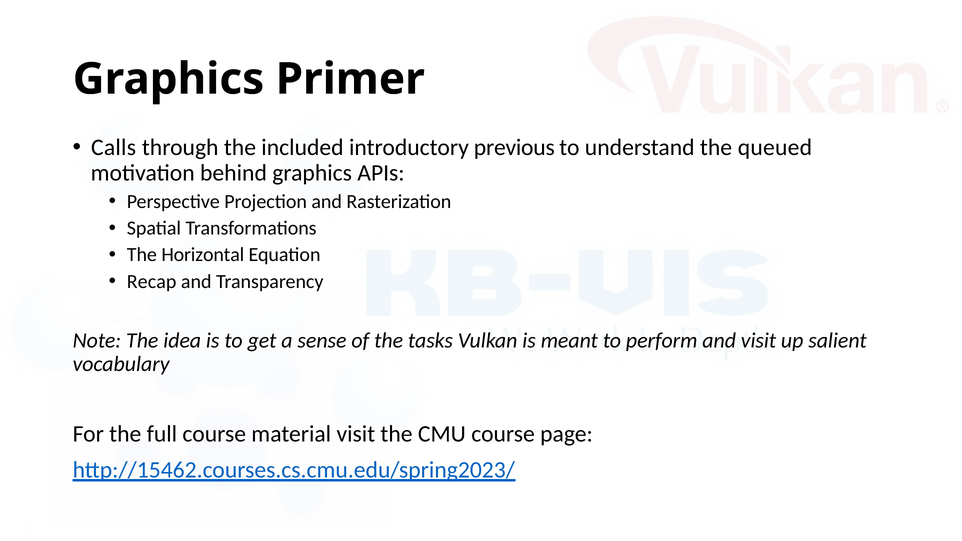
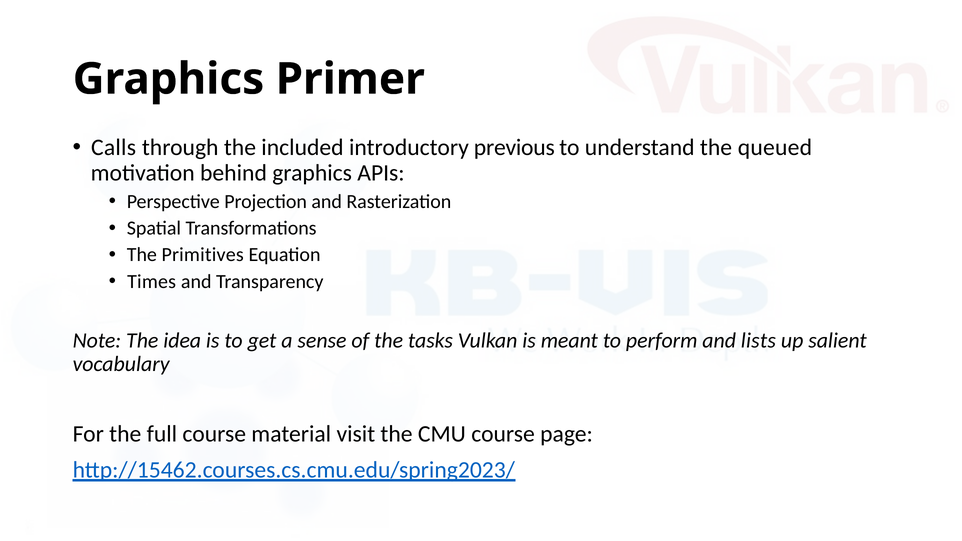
Horizontal: Horizontal -> Primitives (203, 255)
Recap: Recap -> Times (152, 281)
and visit: visit -> lists (758, 341)
